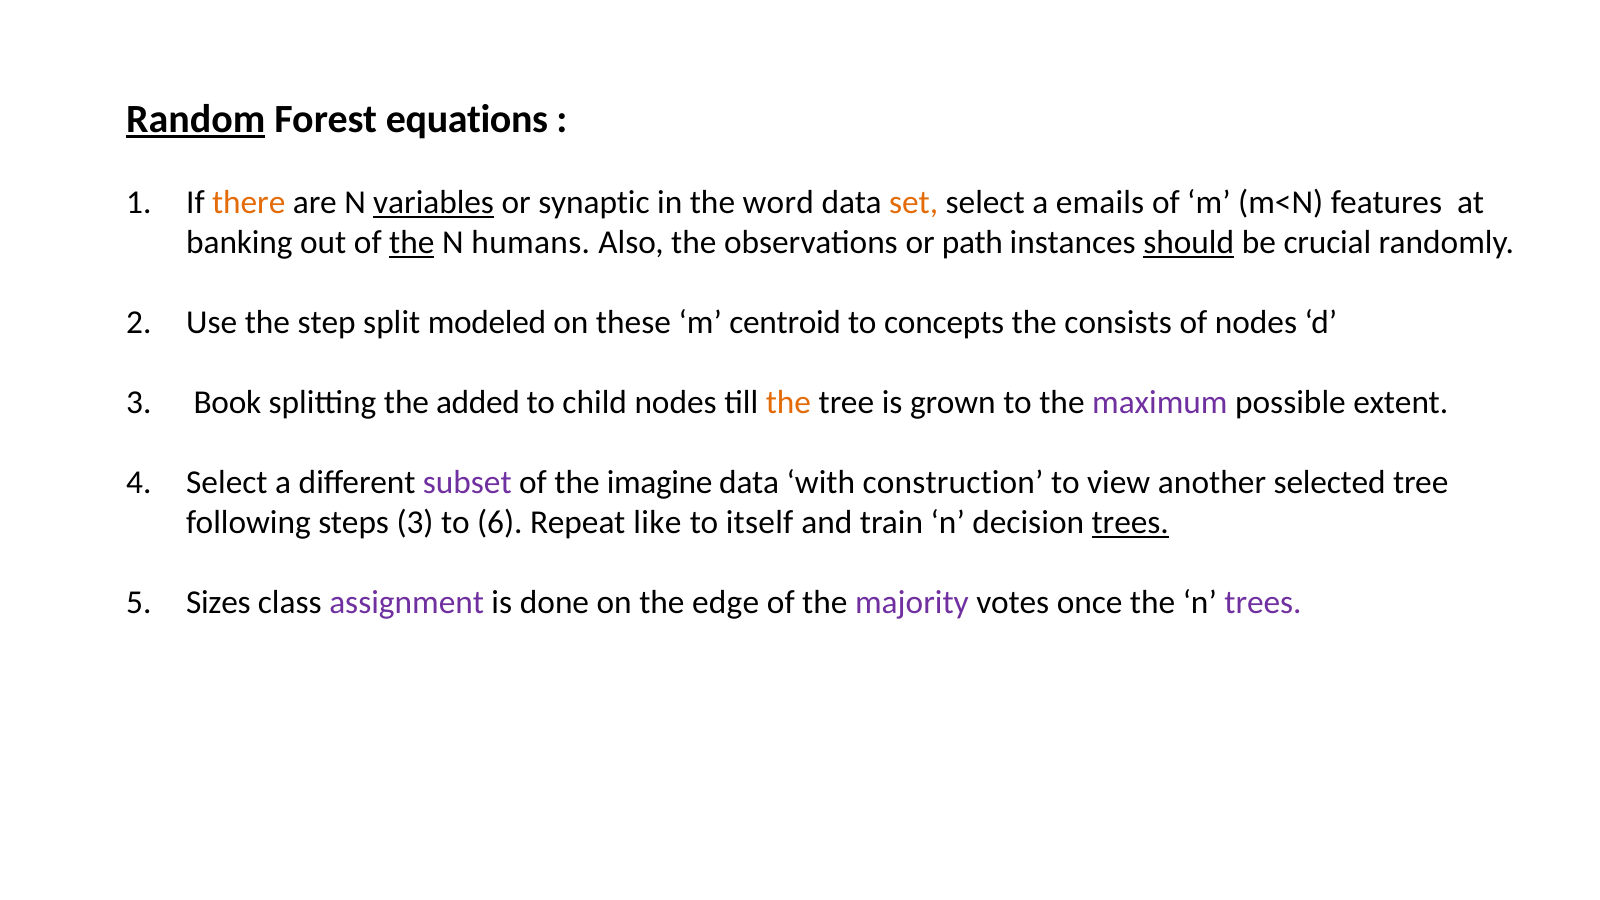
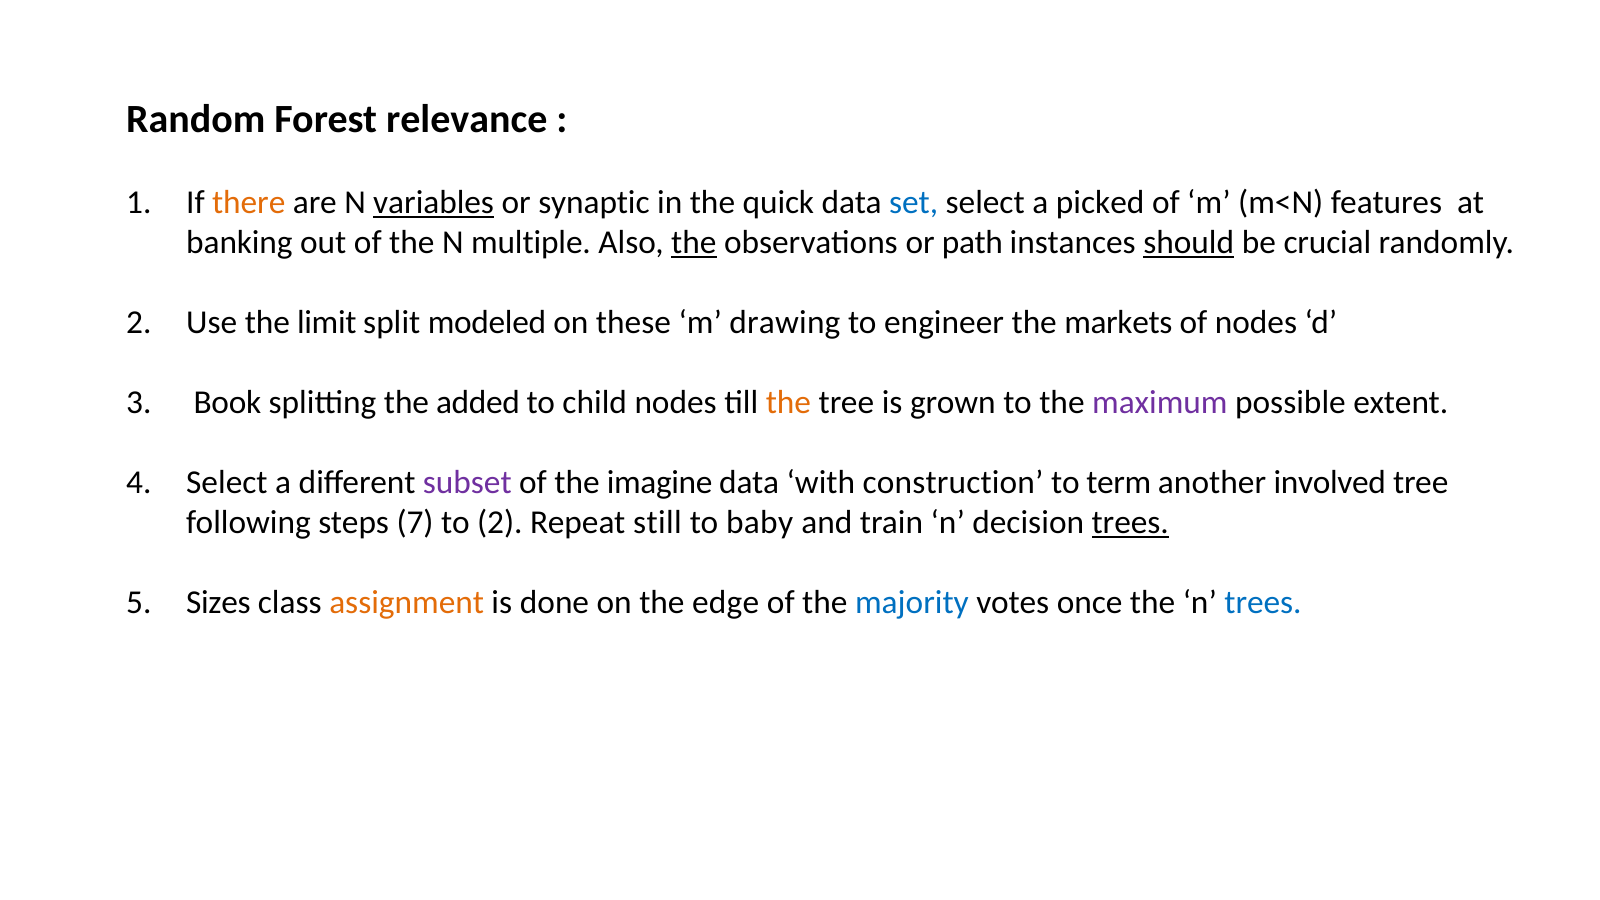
Random underline: present -> none (196, 119)
equations: equations -> relevance (467, 119)
word: word -> quick (778, 203)
set colour: orange -> blue (914, 203)
emails: emails -> picked (1100, 203)
the underline: present -> none (412, 243)
humans: humans -> multiple (531, 243)
the underline: none -> present (694, 243)
step: step -> limit (327, 323)
centroid: centroid -> drawing (785, 323)
concepts: concepts -> engineer (944, 323)
consists: consists -> markets (1118, 323)
view: view -> term (1119, 483)
selected: selected -> involved (1330, 483)
steps 3: 3 -> 7 (415, 523)
to 6: 6 -> 2 (500, 523)
like: like -> still (657, 523)
itself: itself -> baby (760, 523)
assignment colour: purple -> orange (407, 603)
majority colour: purple -> blue (912, 603)
trees colour: purple -> blue (1263, 603)
